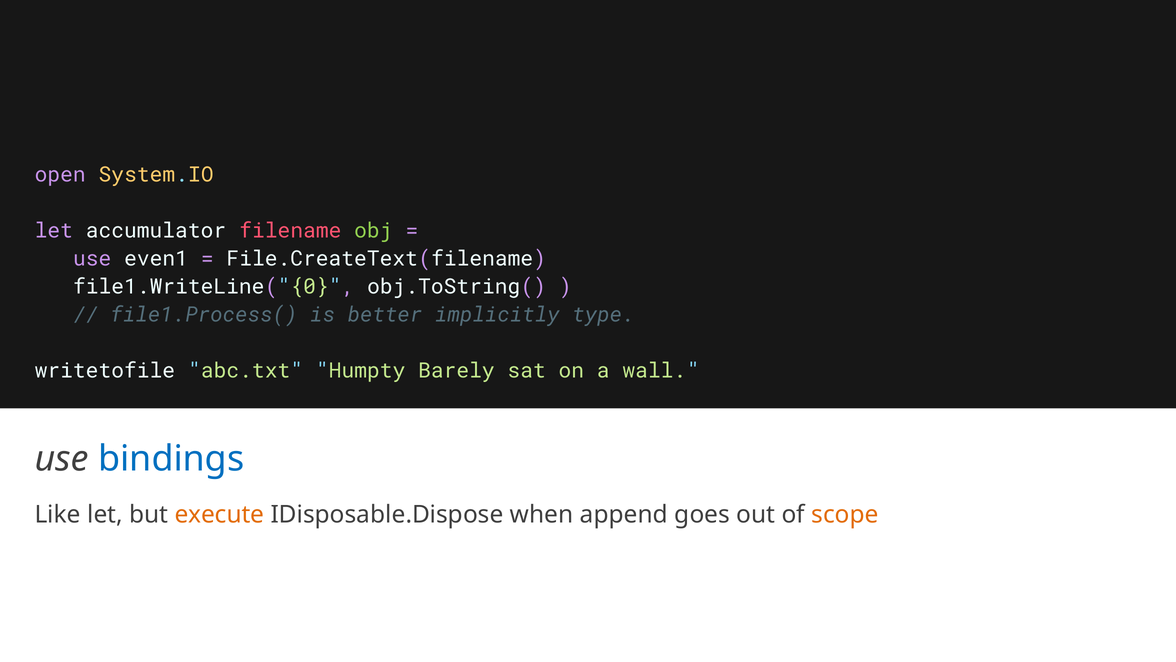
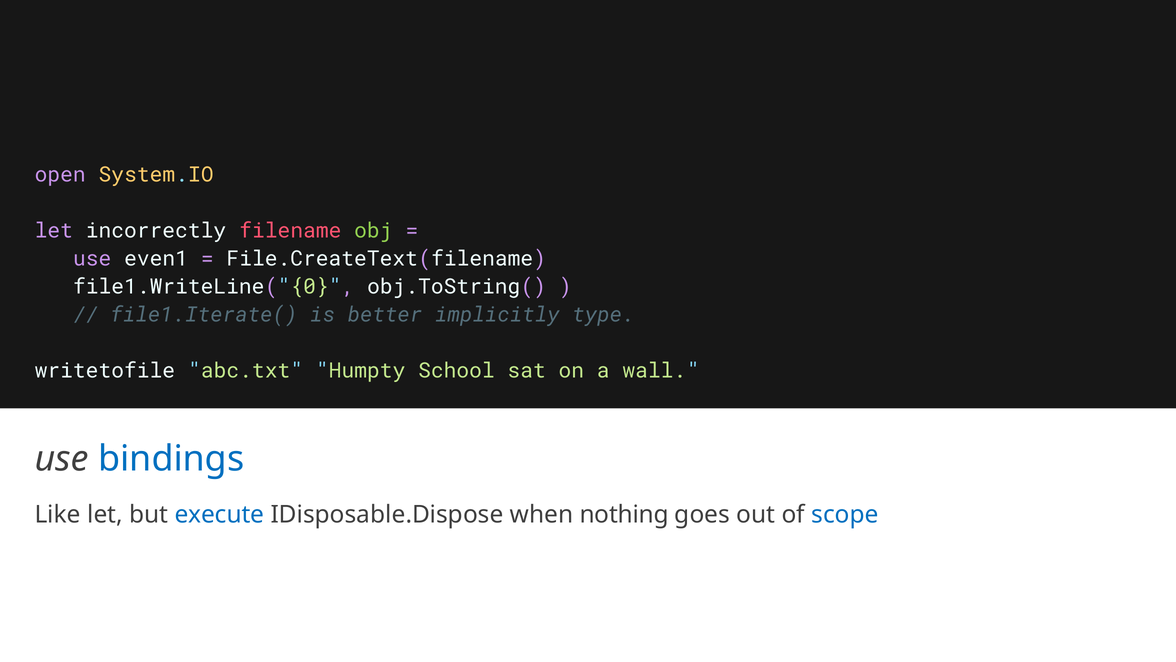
accumulator: accumulator -> incorrectly (156, 230)
file1.Process(: file1.Process( -> file1.Iterate( (204, 315)
Barely: Barely -> School (456, 371)
execute colour: orange -> blue (219, 514)
append: append -> nothing (624, 514)
scope colour: orange -> blue (845, 514)
